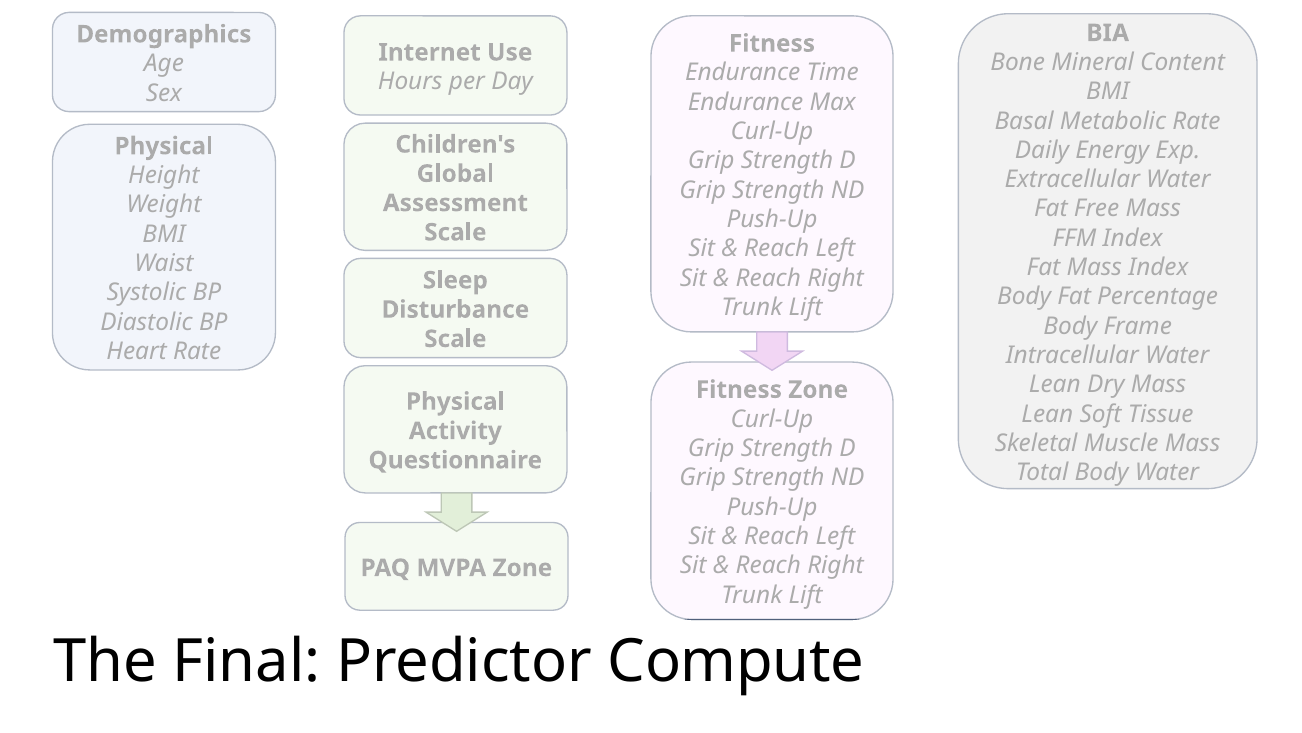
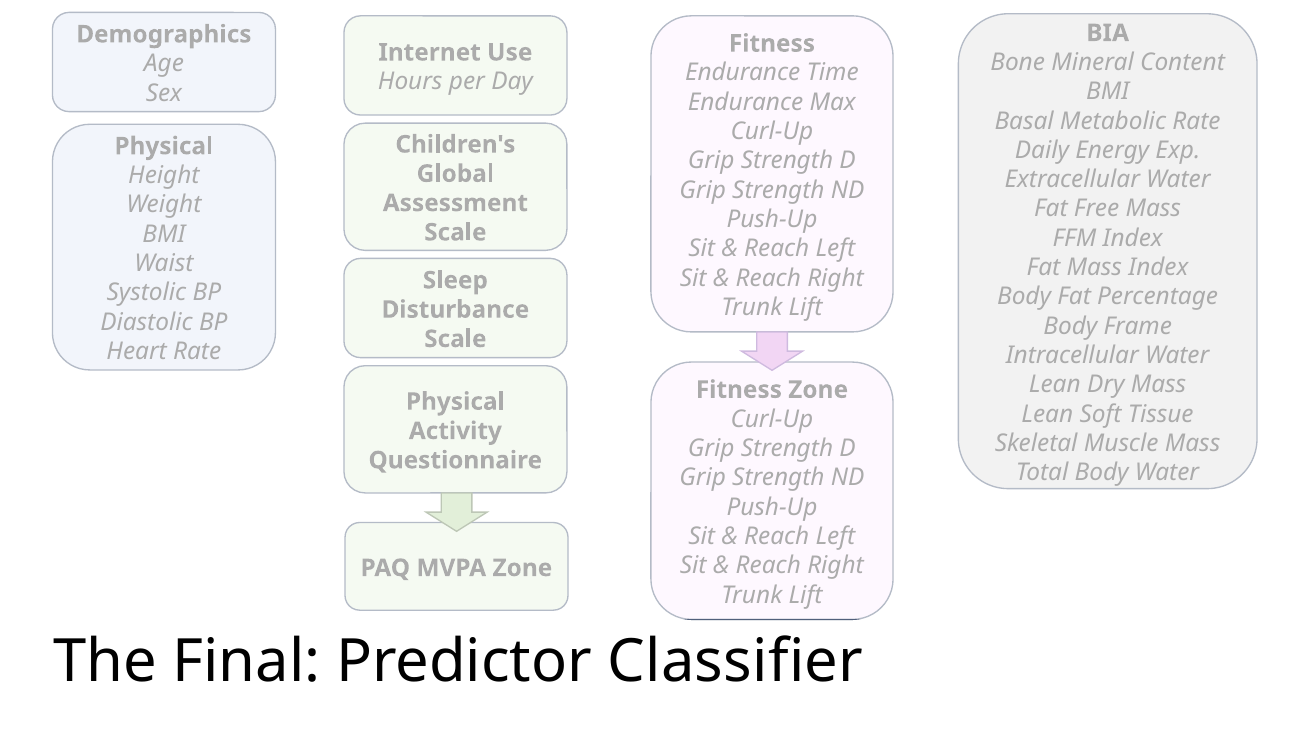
Compute: Compute -> Classifier (735, 661)
